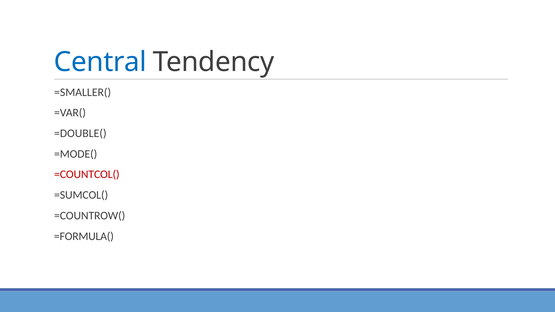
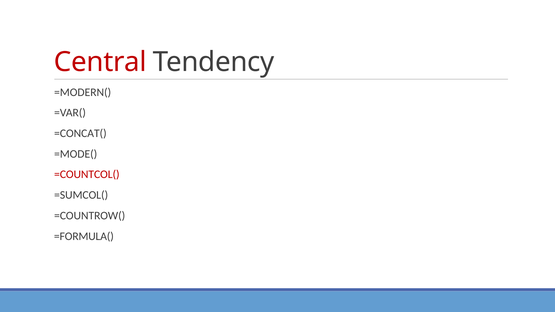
Central colour: blue -> red (100, 62)
=SMALLER(: =SMALLER( -> =MODERN( (83, 92)
=DOUBLE(: =DOUBLE( -> =CONCAT( (80, 133)
